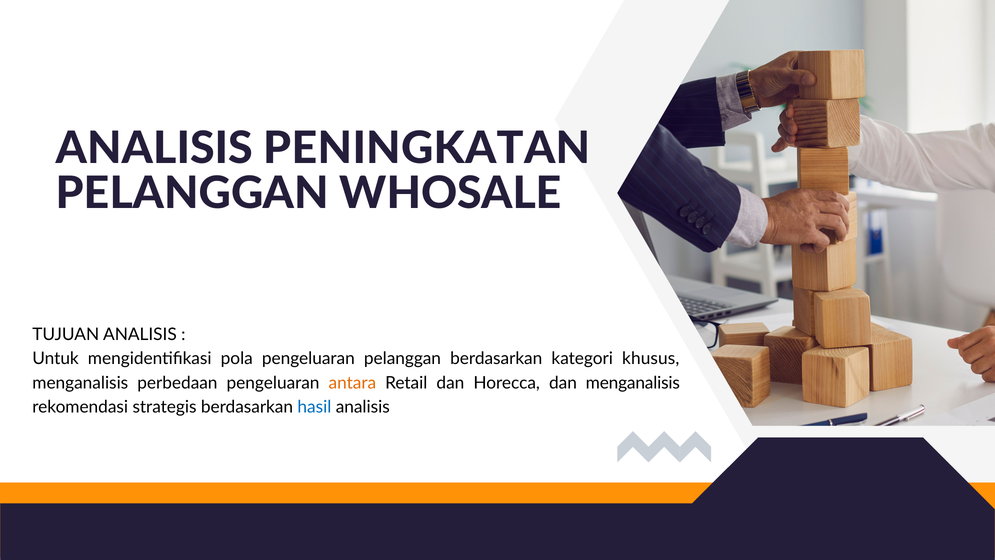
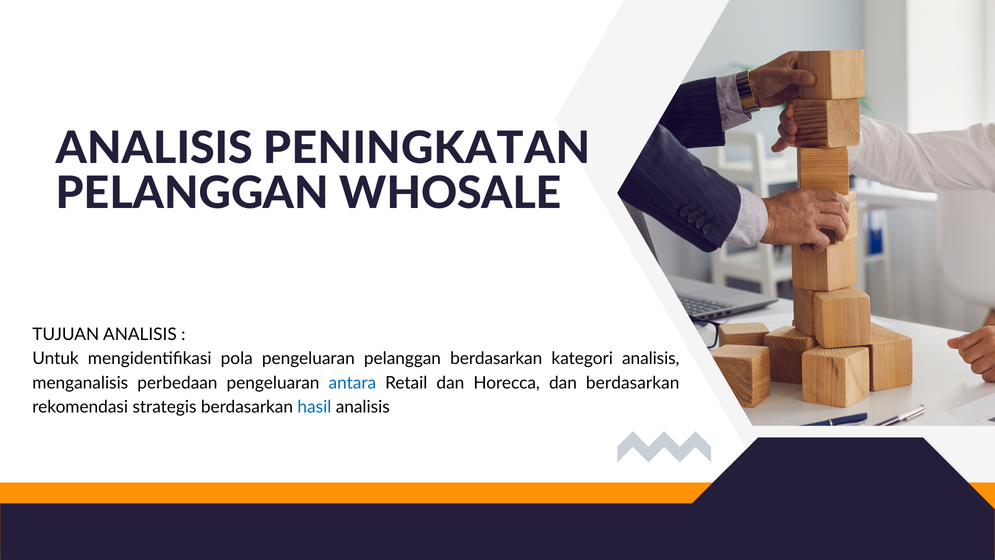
kategori khusus: khusus -> analisis (651, 359)
antara colour: orange -> blue (352, 383)
dan menganalisis: menganalisis -> berdasarkan (633, 383)
